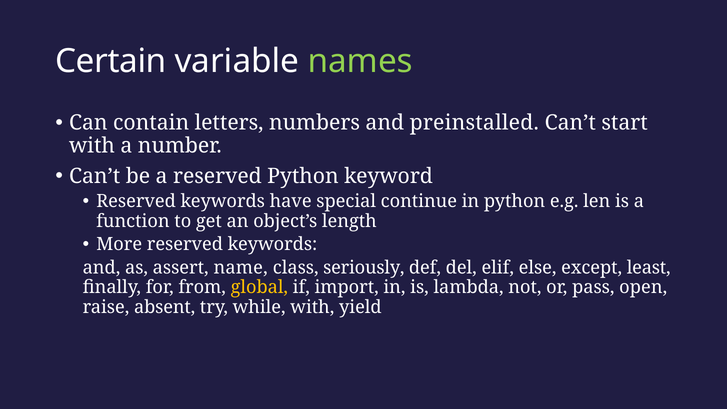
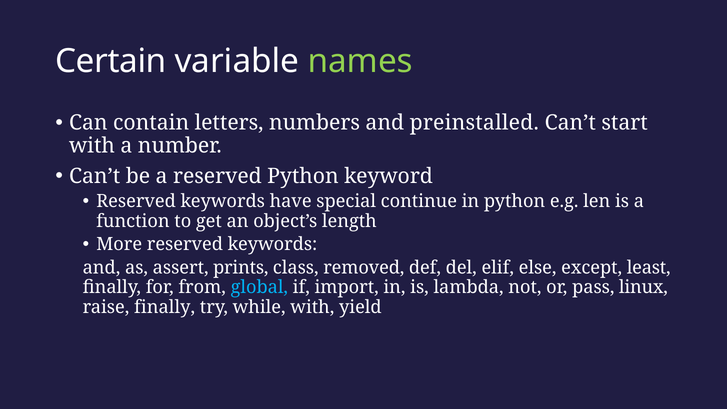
name: name -> prints (241, 268)
seriously: seriously -> removed (364, 268)
global colour: yellow -> light blue (259, 287)
open: open -> linux (643, 287)
raise absent: absent -> finally (165, 307)
